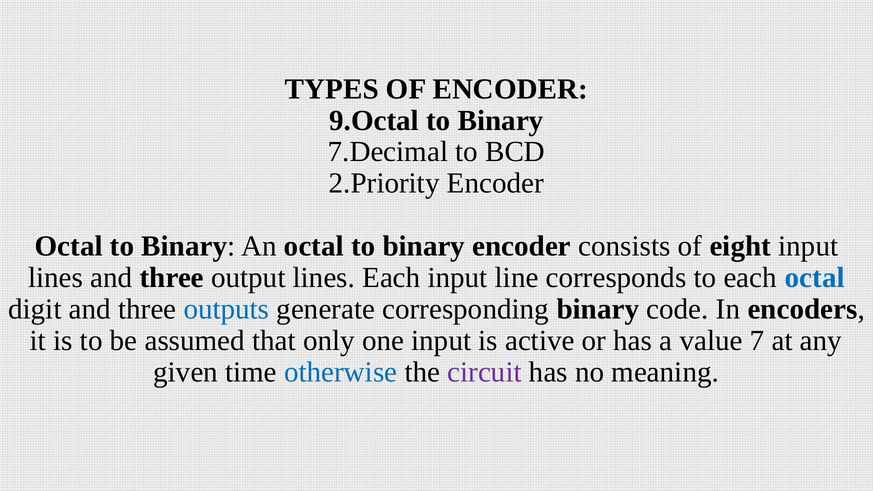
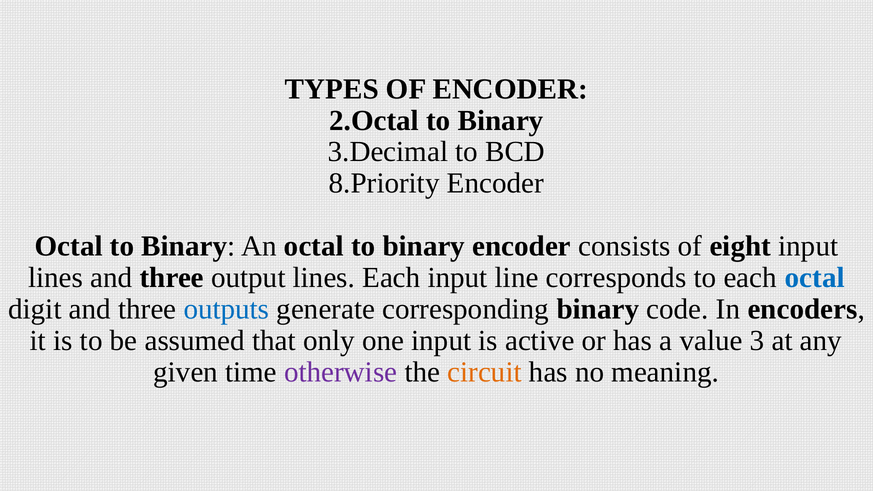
9.Octal: 9.Octal -> 2.Octal (374, 120)
7.Decimal: 7.Decimal -> 3.Decimal (388, 152)
2.Priority: 2.Priority -> 8.Priority (384, 183)
7: 7 -> 3 (757, 341)
otherwise colour: blue -> purple (341, 372)
circuit colour: purple -> orange (485, 372)
